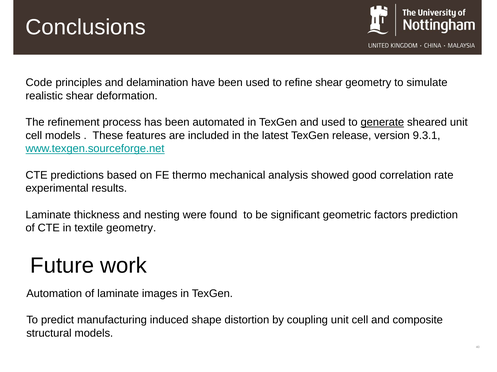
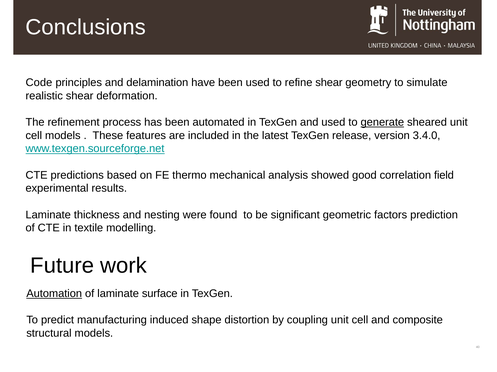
9.3.1: 9.3.1 -> 3.4.0 (427, 136)
rate: rate -> field (444, 175)
textile geometry: geometry -> modelling (131, 228)
Automation underline: none -> present (54, 294)
images: images -> surface (160, 294)
